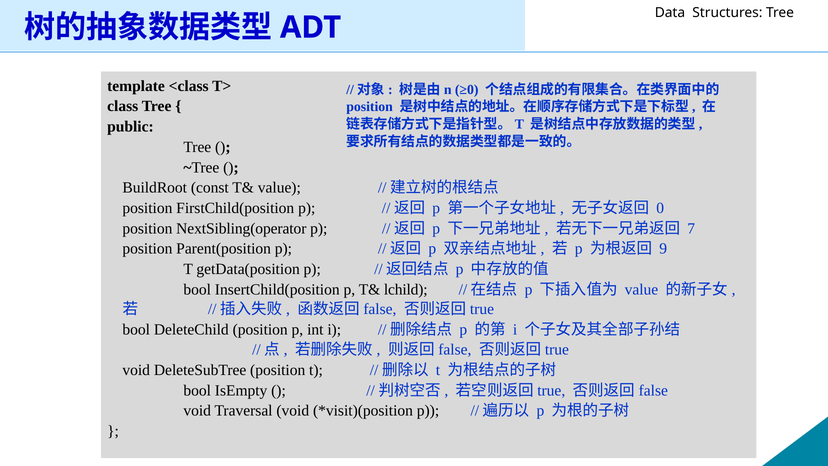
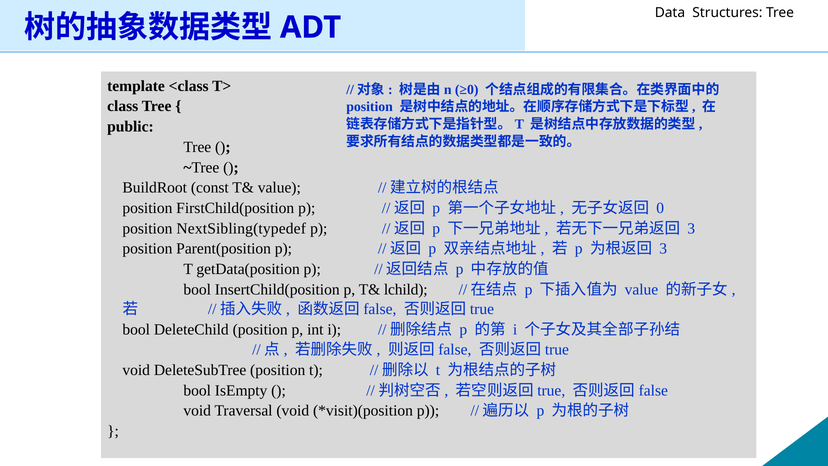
NextSibling(operator: NextSibling(operator -> NextSibling(typedef (241, 228)
7: 7 -> 3 (691, 228)
9: 9 -> 3 (663, 249)
